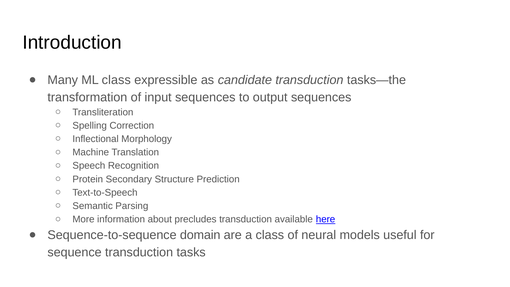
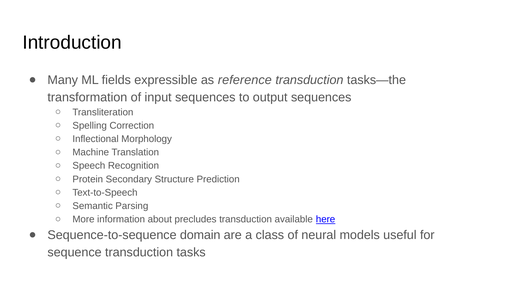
ML class: class -> fields (116, 80)
candidate: candidate -> reference (245, 80)
